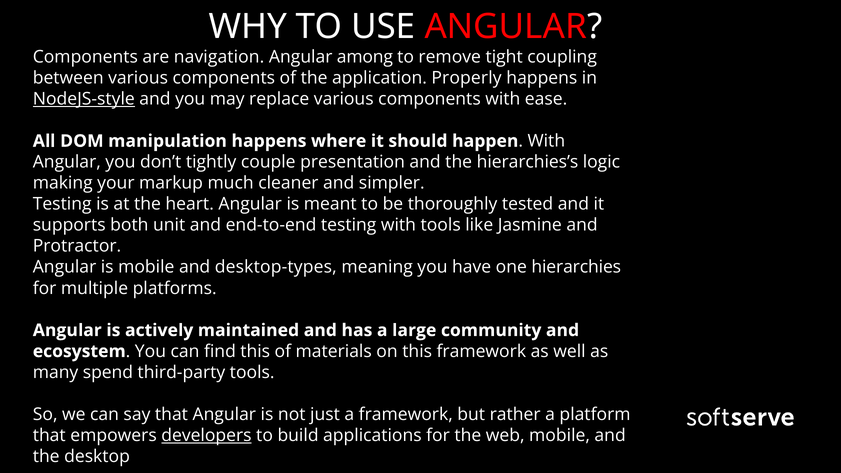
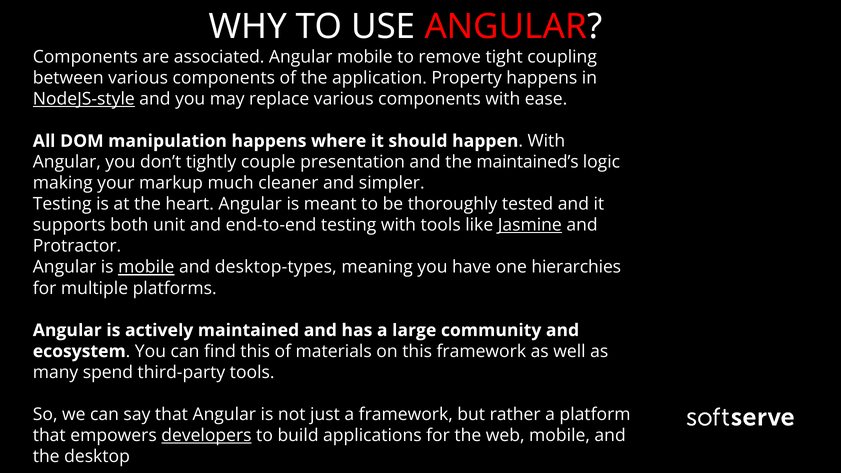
navigation: navigation -> associated (219, 57)
Angular among: among -> mobile (365, 57)
Properly: Properly -> Property (467, 78)
hierarchies’s: hierarchies’s -> maintained’s (528, 162)
Jasmine underline: none -> present (530, 225)
mobile underline: none -> present (146, 267)
